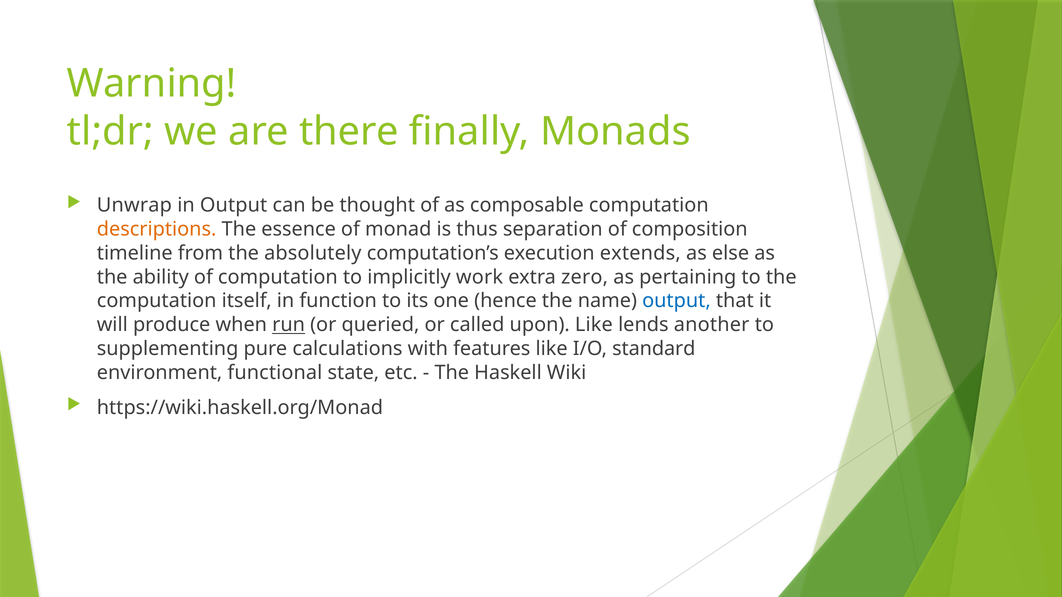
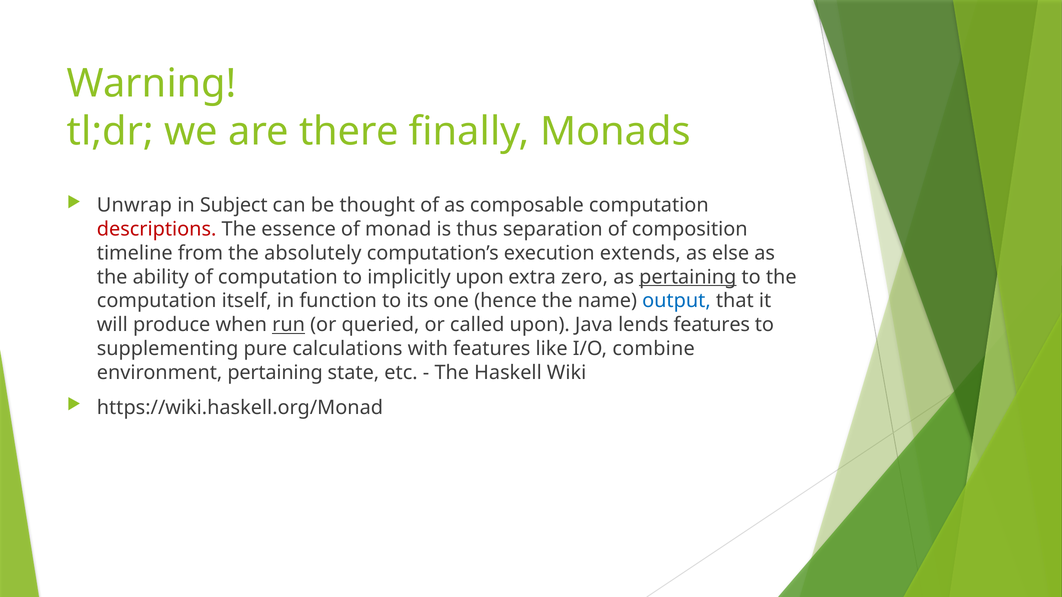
in Output: Output -> Subject (234, 206)
descriptions colour: orange -> red (157, 229)
implicitly work: work -> upon (480, 277)
pertaining underline: none -> present (688, 277)
upon Like: Like -> Java (594, 325)
lends another: another -> features (712, 325)
standard: standard -> combine (654, 349)
environment functional: functional -> pertaining (275, 373)
